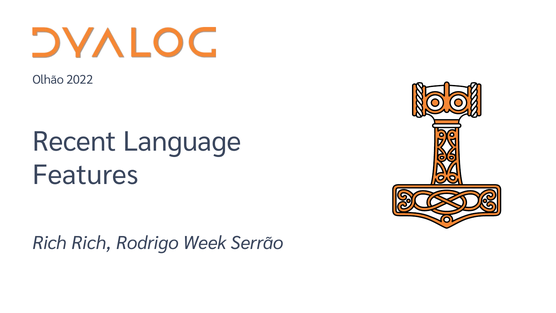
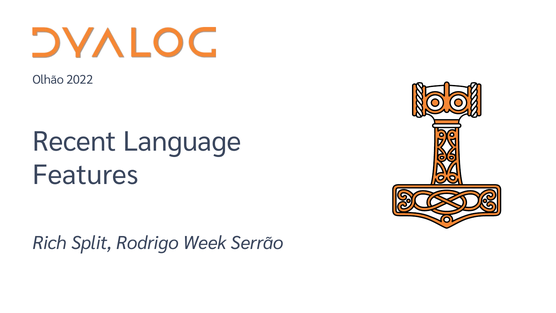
Rich Rich: Rich -> Split (92, 243)
